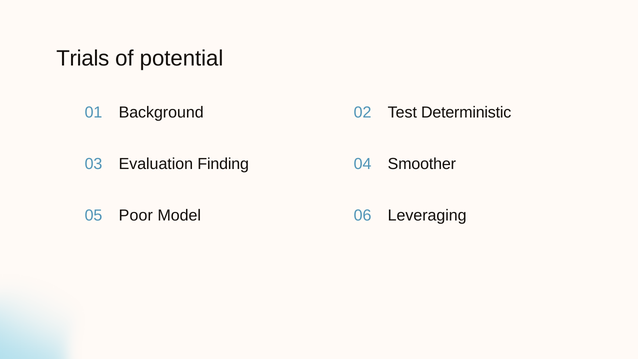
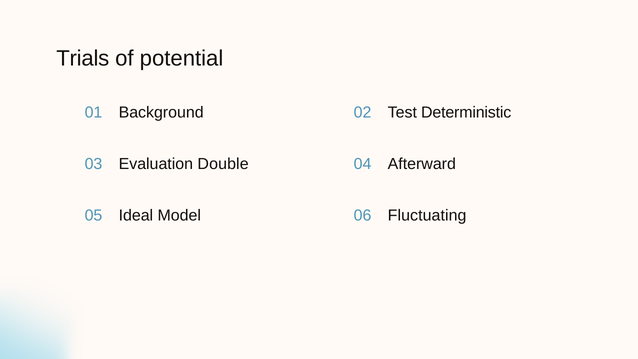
Finding: Finding -> Double (223, 164)
Smoother: Smoother -> Afterward (422, 164)
Poor: Poor -> Ideal (136, 215)
Leveraging: Leveraging -> Fluctuating (427, 215)
